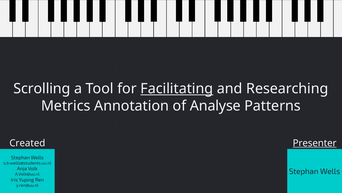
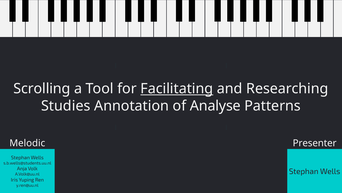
Metrics: Metrics -> Studies (66, 106)
Created: Created -> Melodic (27, 143)
Presenter underline: present -> none (315, 143)
